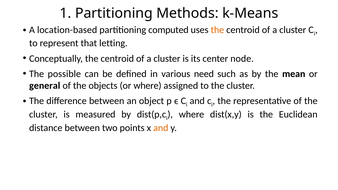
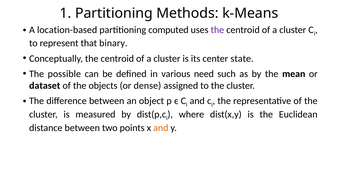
the colour: orange -> purple (217, 30)
letting: letting -> binary (113, 43)
node: node -> state (242, 59)
general: general -> dataset (45, 86)
or where: where -> dense (147, 86)
